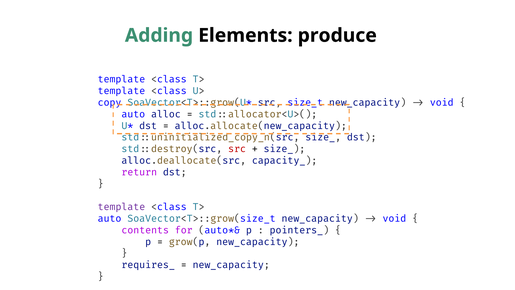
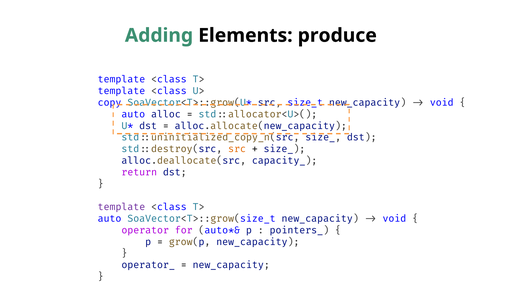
src colour: red -> orange (237, 149)
contents: contents -> operator (145, 230)
requires_: requires_ -> operator_ (148, 265)
